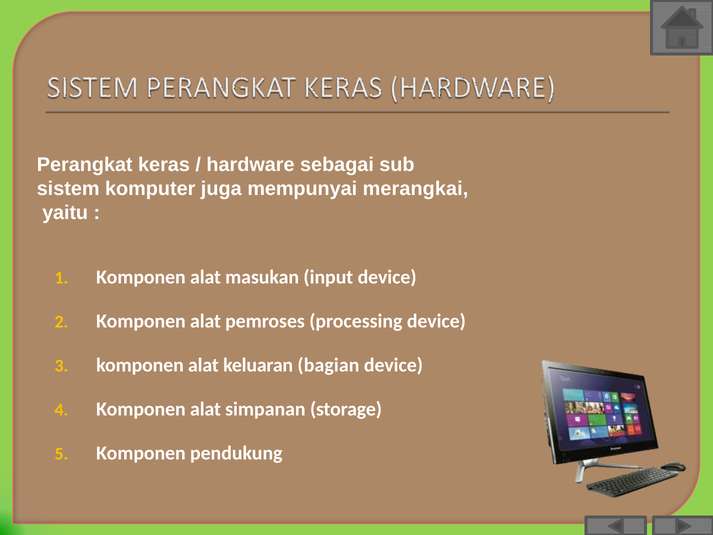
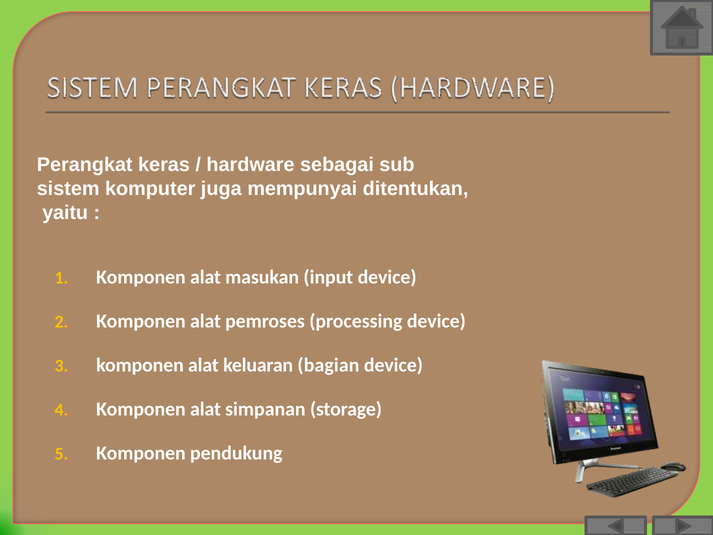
merangkai: merangkai -> ditentukan (416, 189)
